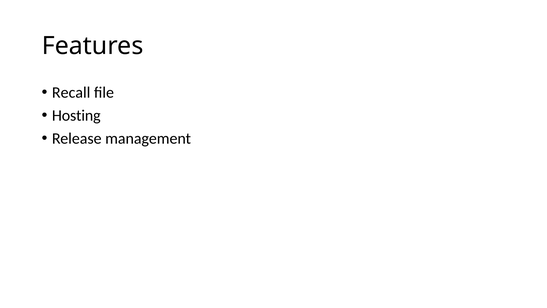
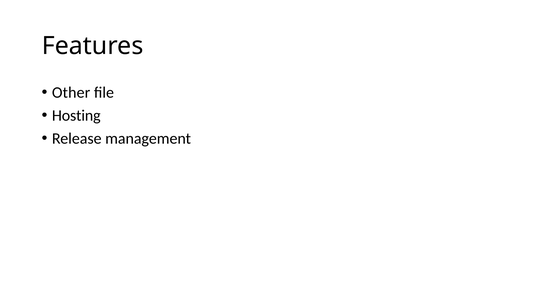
Recall: Recall -> Other (71, 92)
